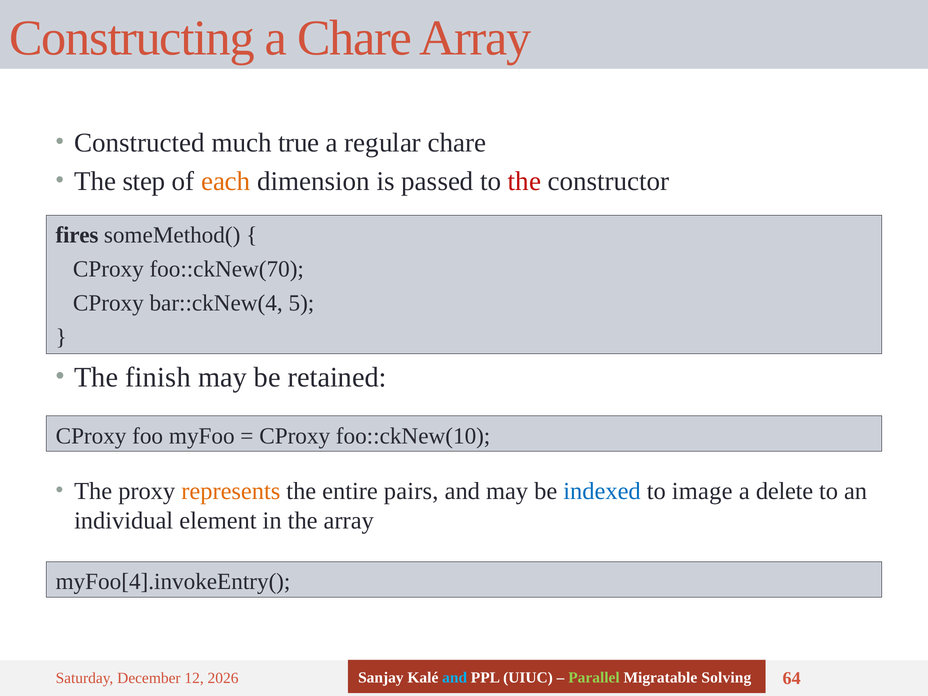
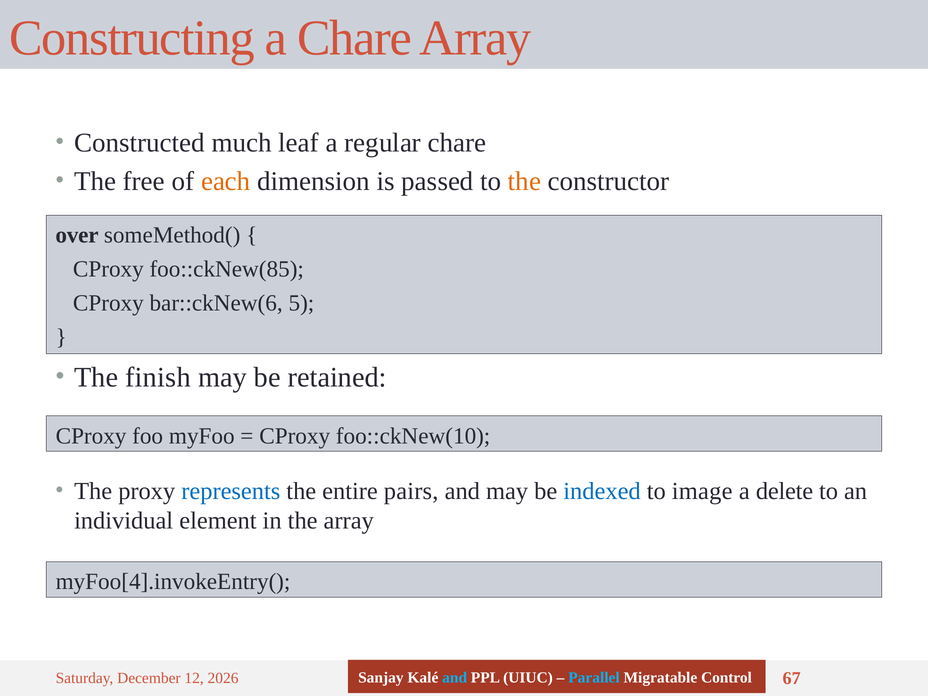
true: true -> leaf (299, 143)
step: step -> free (144, 181)
the colour: red -> orange (525, 181)
fires: fires -> over (77, 235)
foo::ckNew(70: foo::ckNew(70 -> foo::ckNew(85 (227, 269)
bar::ckNew(4: bar::ckNew(4 -> bar::ckNew(6 (216, 303)
represents colour: orange -> blue (231, 491)
Parallel colour: light green -> light blue (594, 677)
Solving: Solving -> Control (727, 677)
64: 64 -> 67 (792, 678)
